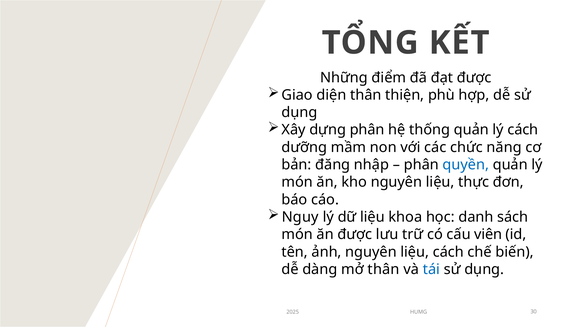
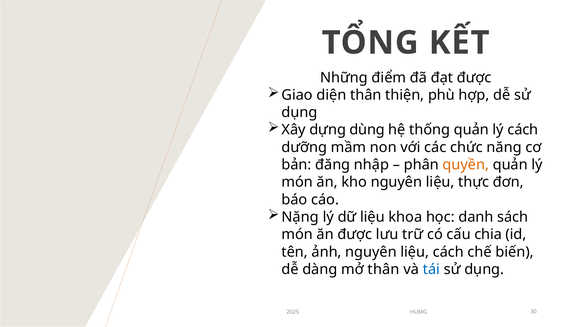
dựng phân: phân -> dùng (367, 130)
quyền colour: blue -> orange (466, 165)
Nguy: Nguy -> Nặng (300, 217)
viên: viên -> chia (488, 234)
